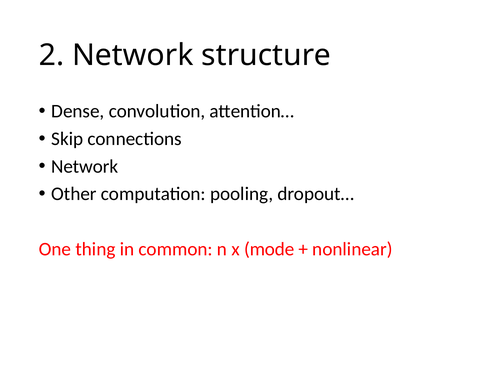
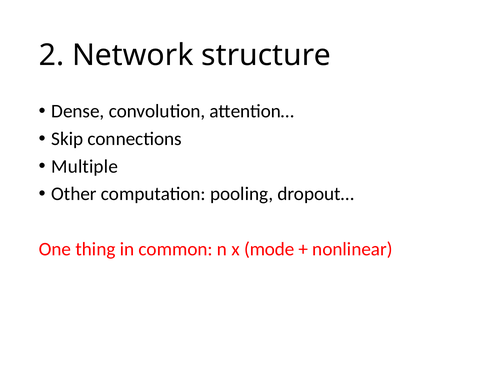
Network: Network -> Multiple (85, 167)
